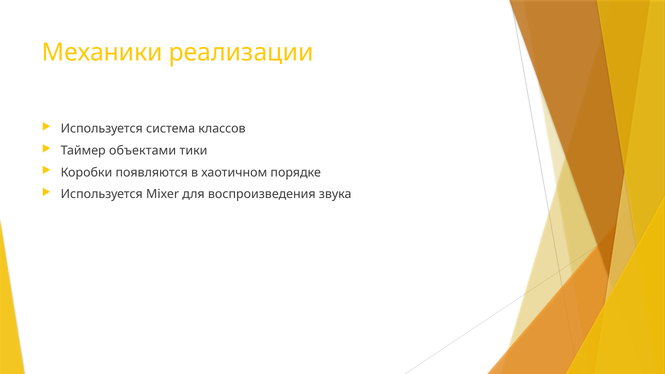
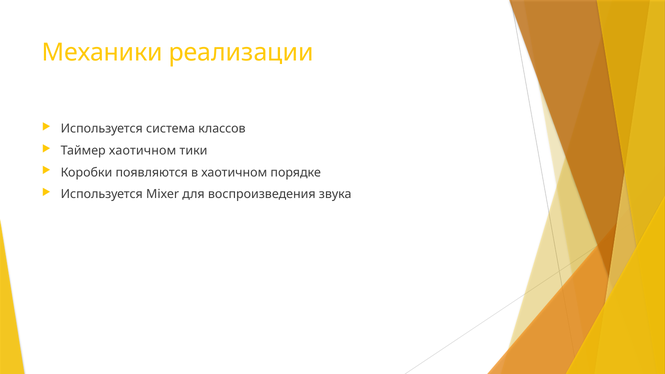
Таймер объектами: объектами -> хаотичном (143, 151)
